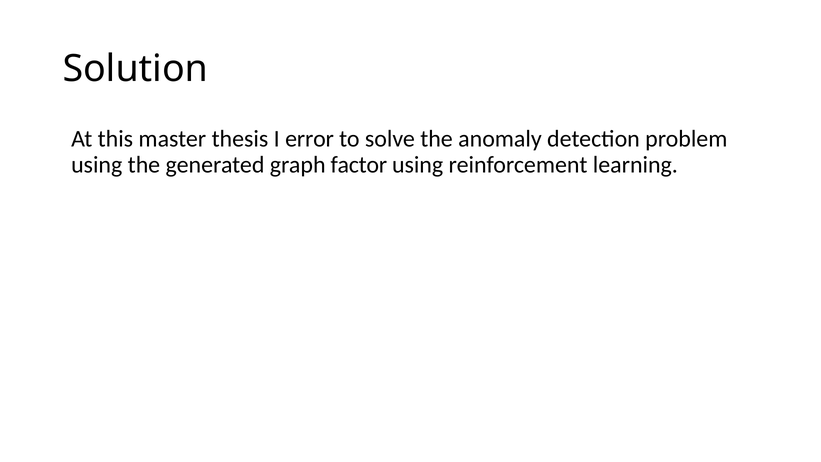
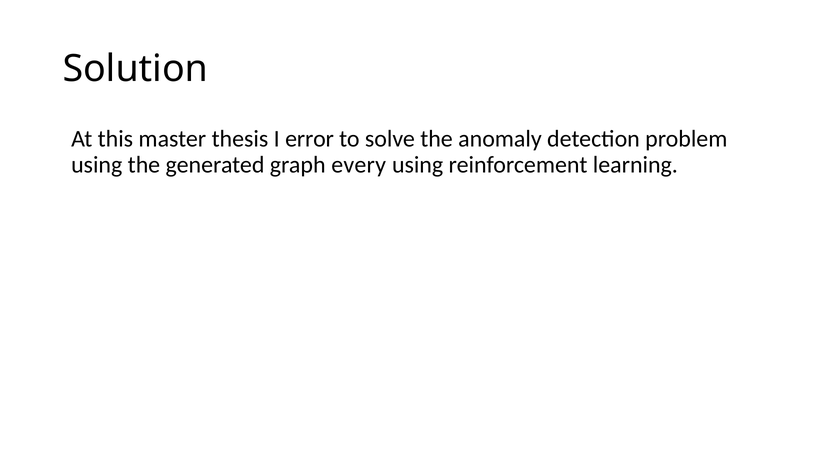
factor: factor -> every (359, 165)
